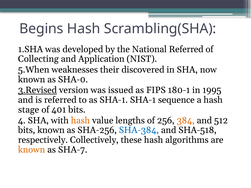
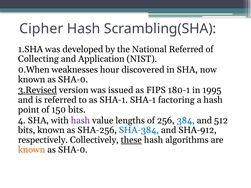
Begins: Begins -> Cipher (41, 29)
5.When: 5.When -> 0.When (34, 70)
their: their -> hour (110, 70)
sequence: sequence -> factoring (176, 100)
stage: stage -> point (29, 110)
401: 401 -> 150 (59, 110)
hash colour: orange -> purple (80, 121)
384 colour: orange -> blue (186, 121)
SHA-518: SHA-518 -> SHA-912 (197, 130)
these underline: none -> present (131, 140)
SHA-7: SHA-7 -> SHA-0 (73, 150)
